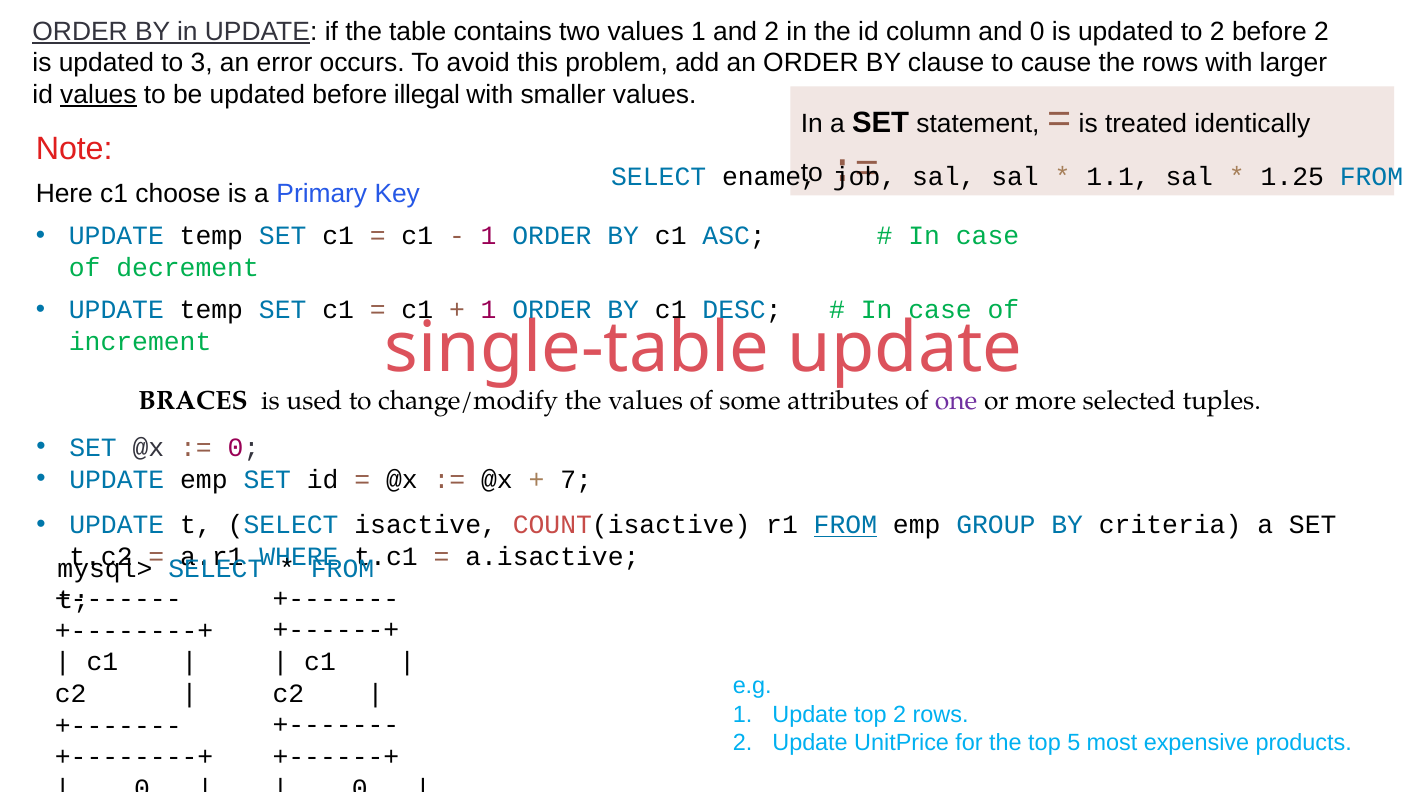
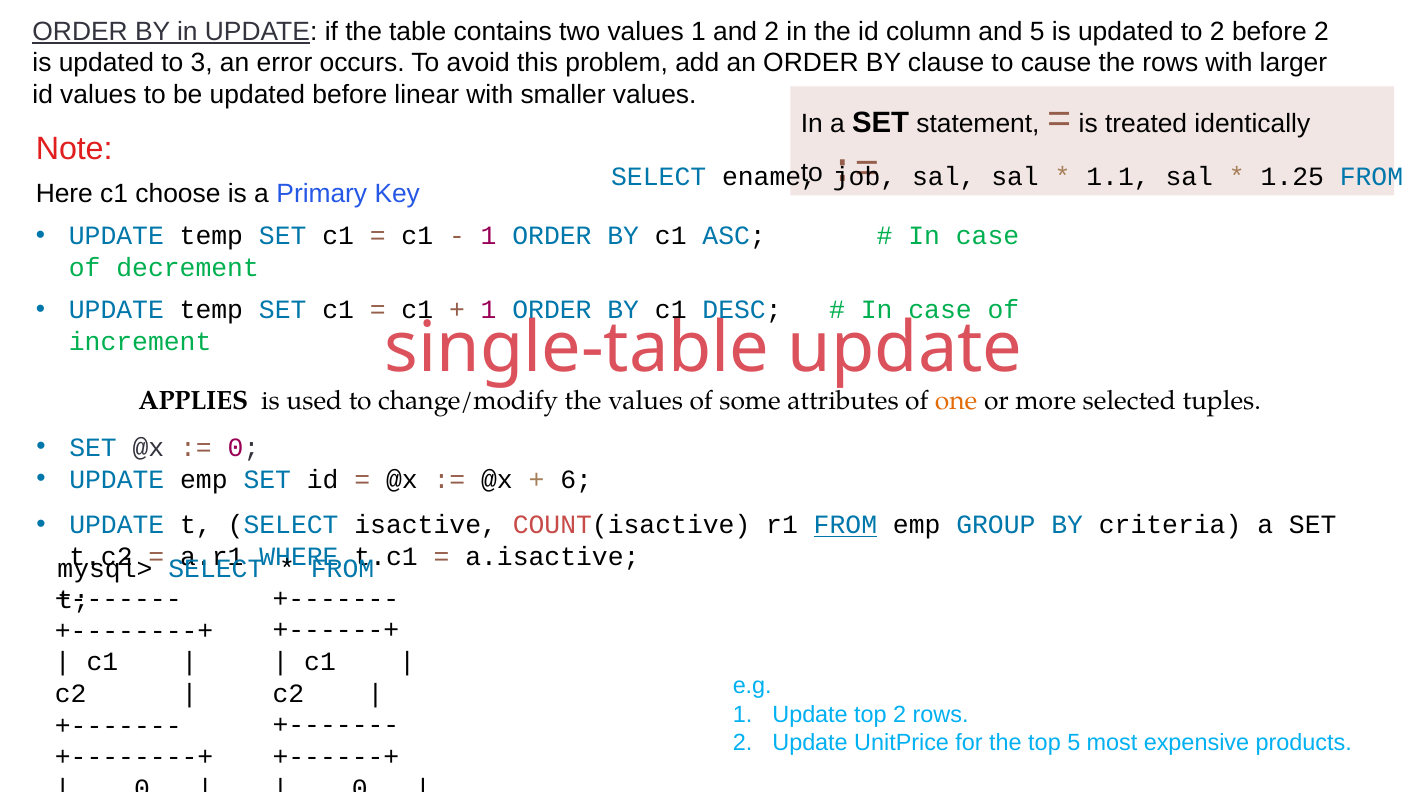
and 0: 0 -> 5 (1037, 32)
values underline: present -> none (98, 95)
illegal: illegal -> linear (427, 95)
BRACES: BRACES -> APPLIES (193, 401)
one colour: purple -> orange (956, 401)
7: 7 -> 6 (576, 479)
